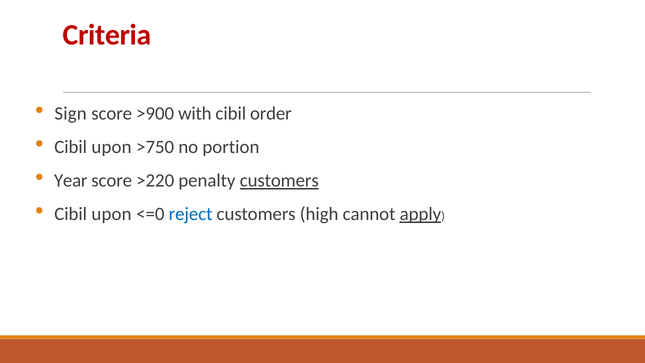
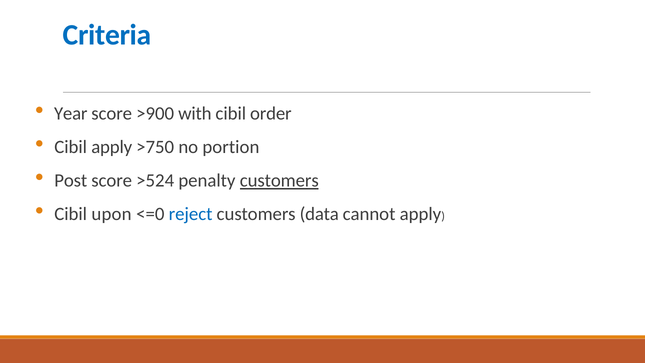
Criteria colour: red -> blue (107, 35)
Sign: Sign -> Year (71, 113)
upon: upon -> apply (112, 147)
Year: Year -> Post (71, 181)
>220: >220 -> >524 (155, 181)
high: high -> data (319, 214)
apply underline: present -> none (420, 214)
